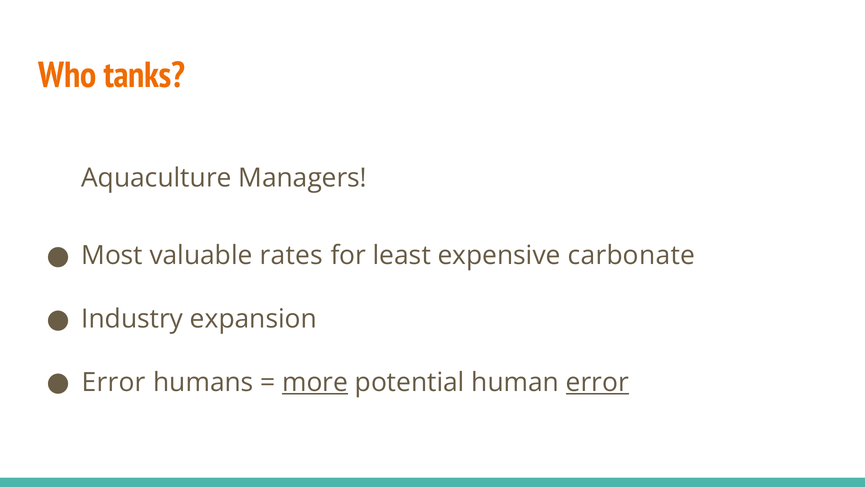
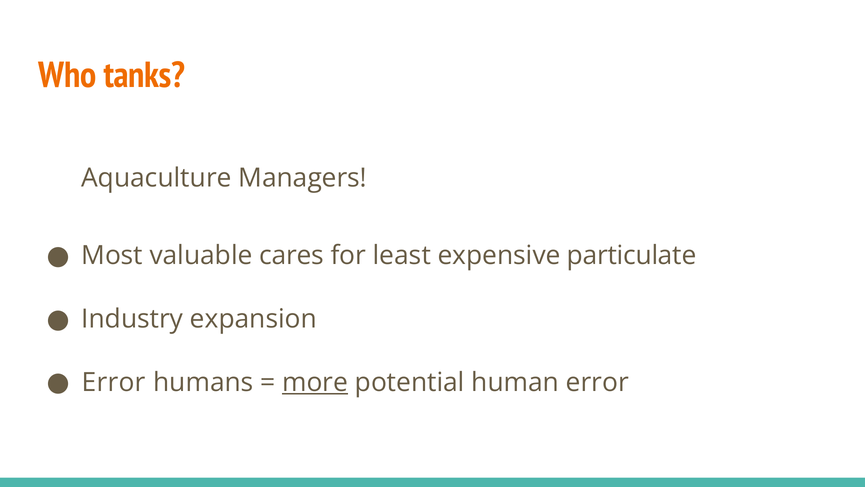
rates: rates -> cares (292, 256)
carbonate: carbonate -> particulate (632, 256)
error underline: present -> none (597, 382)
